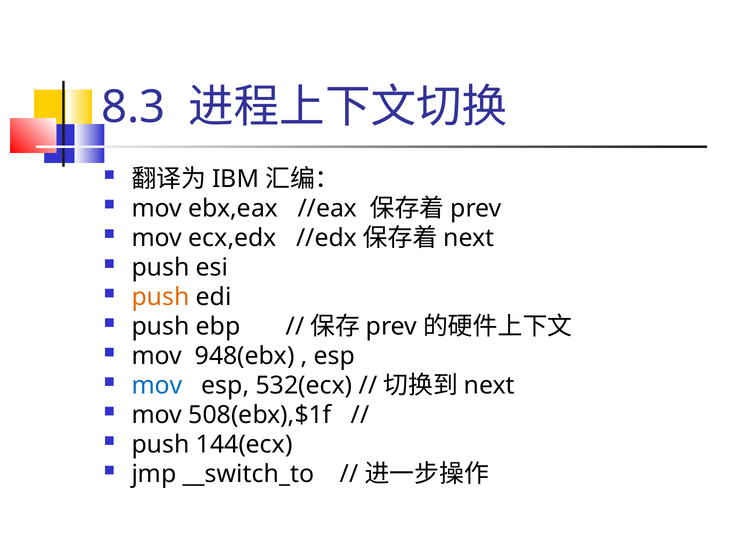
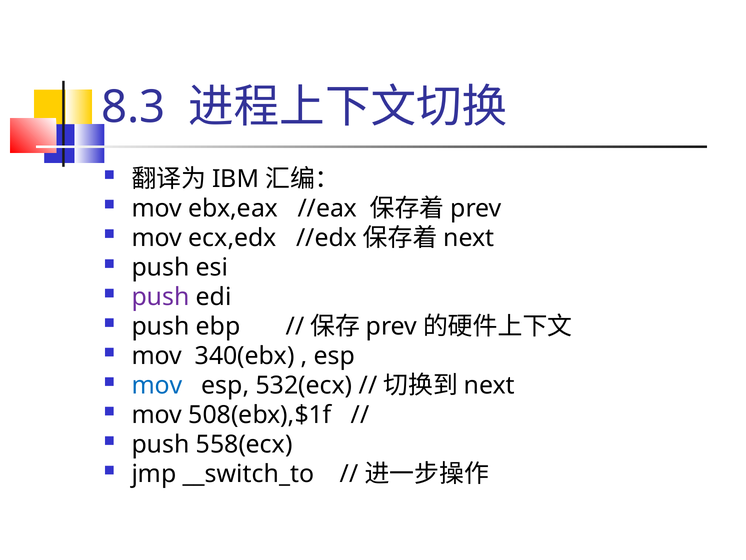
push colour: orange -> purple (161, 297)
948(ebx: 948(ebx -> 340(ebx (245, 356)
144(ecx: 144(ecx -> 558(ecx (244, 444)
